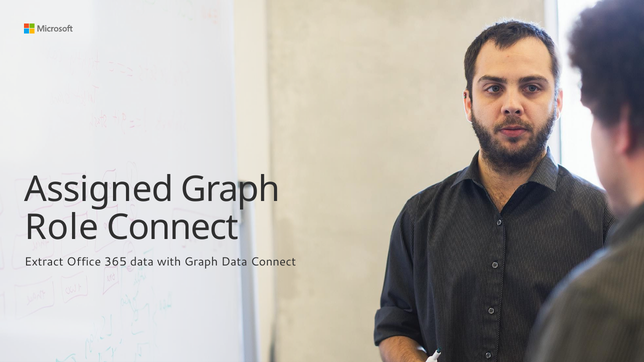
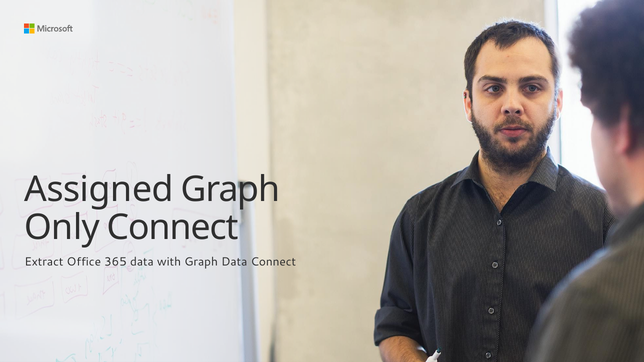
Role: Role -> Only (62, 228)
